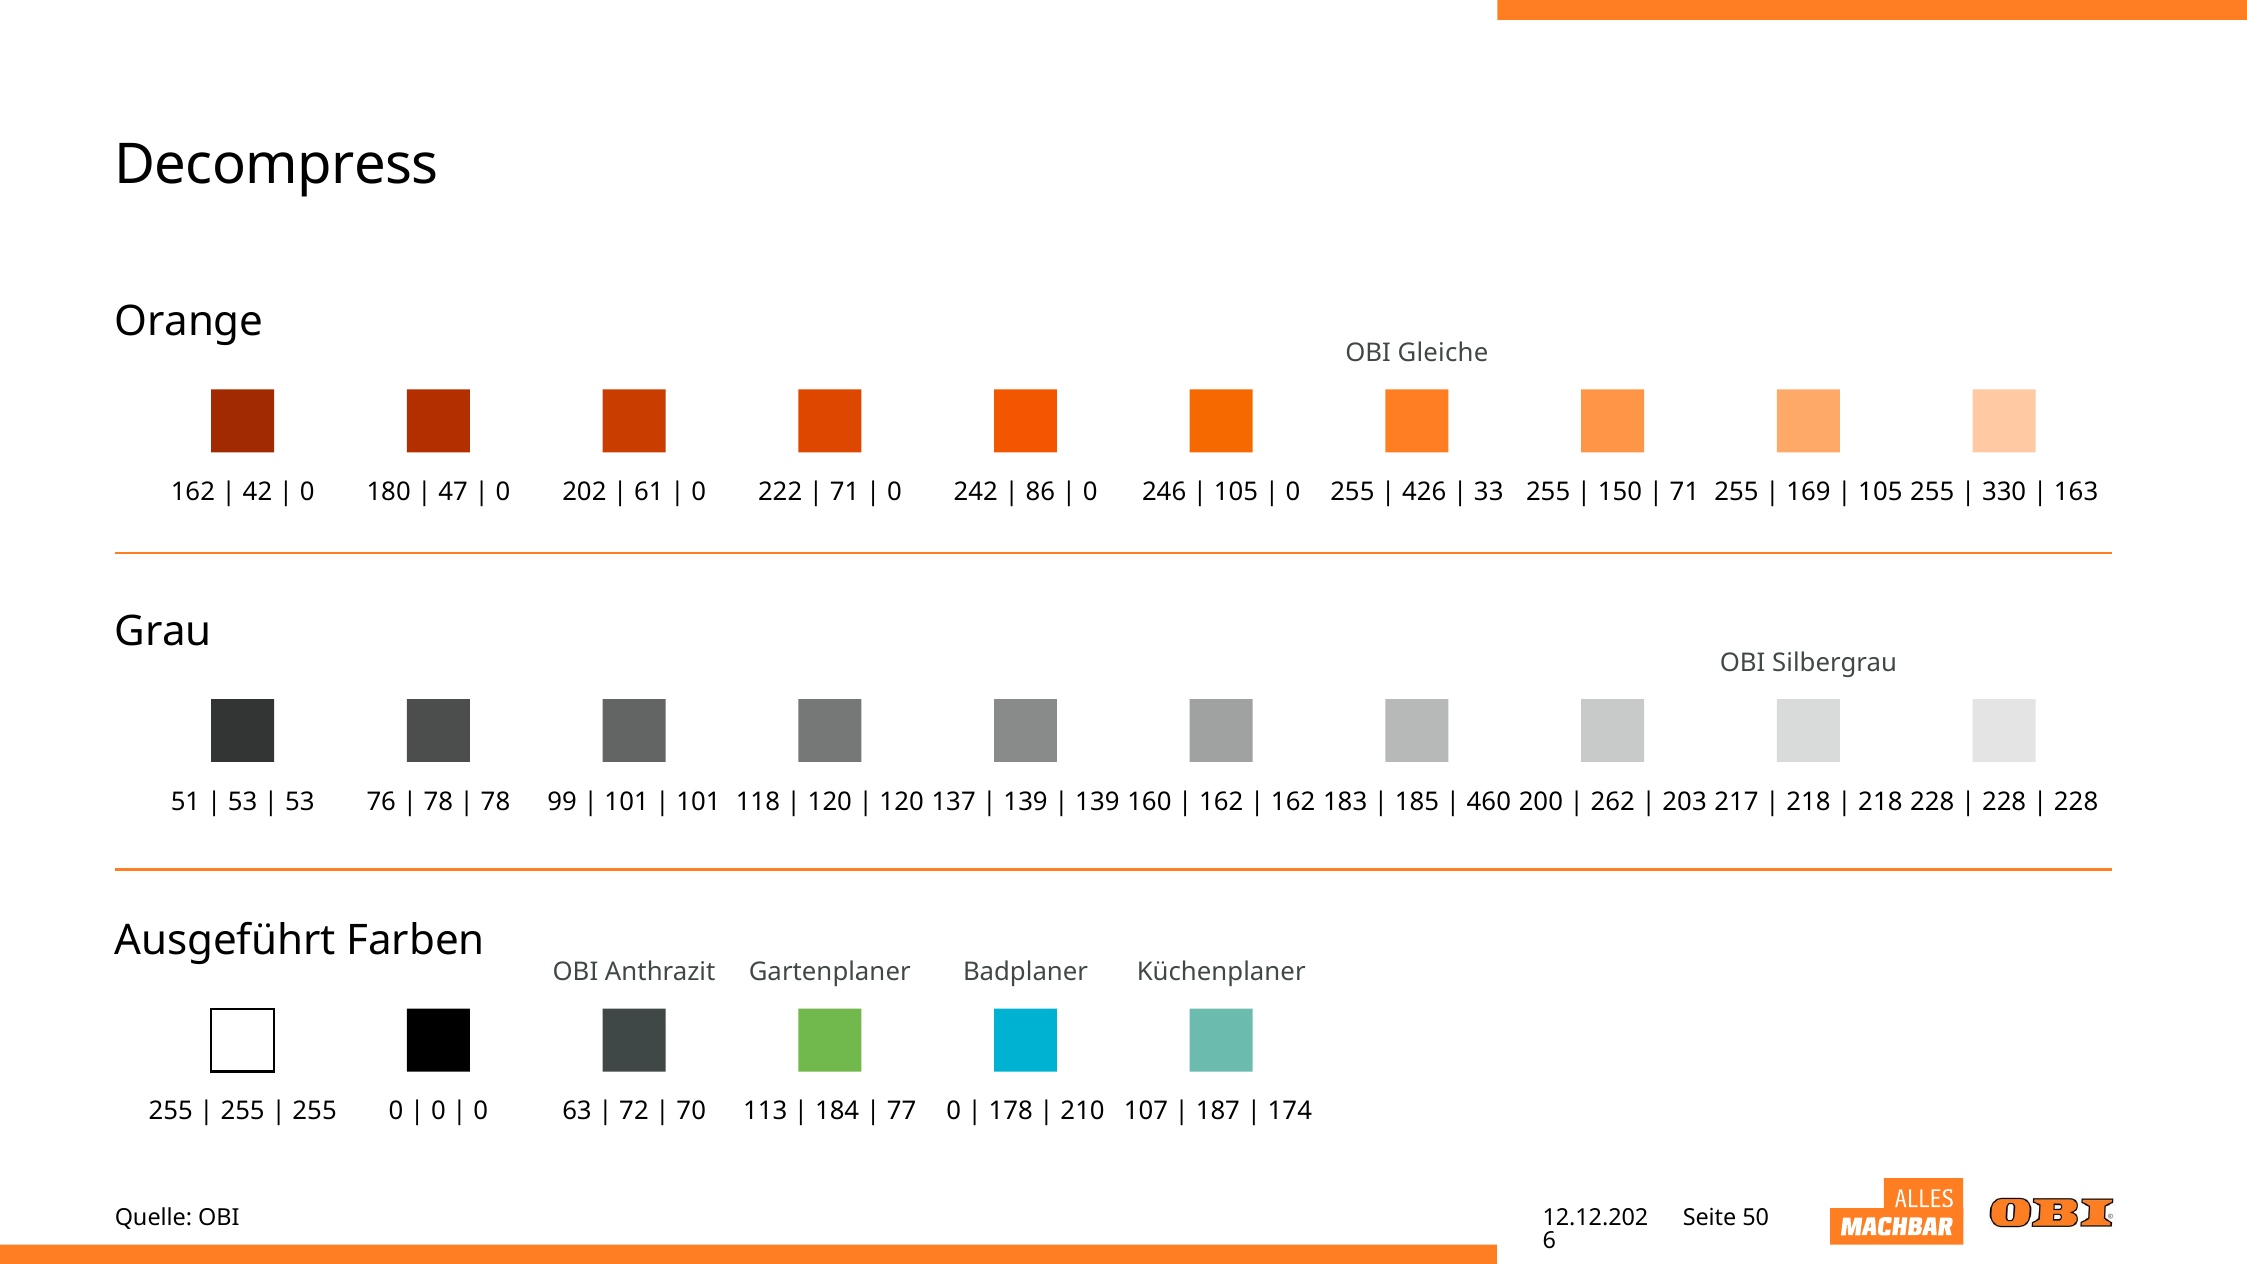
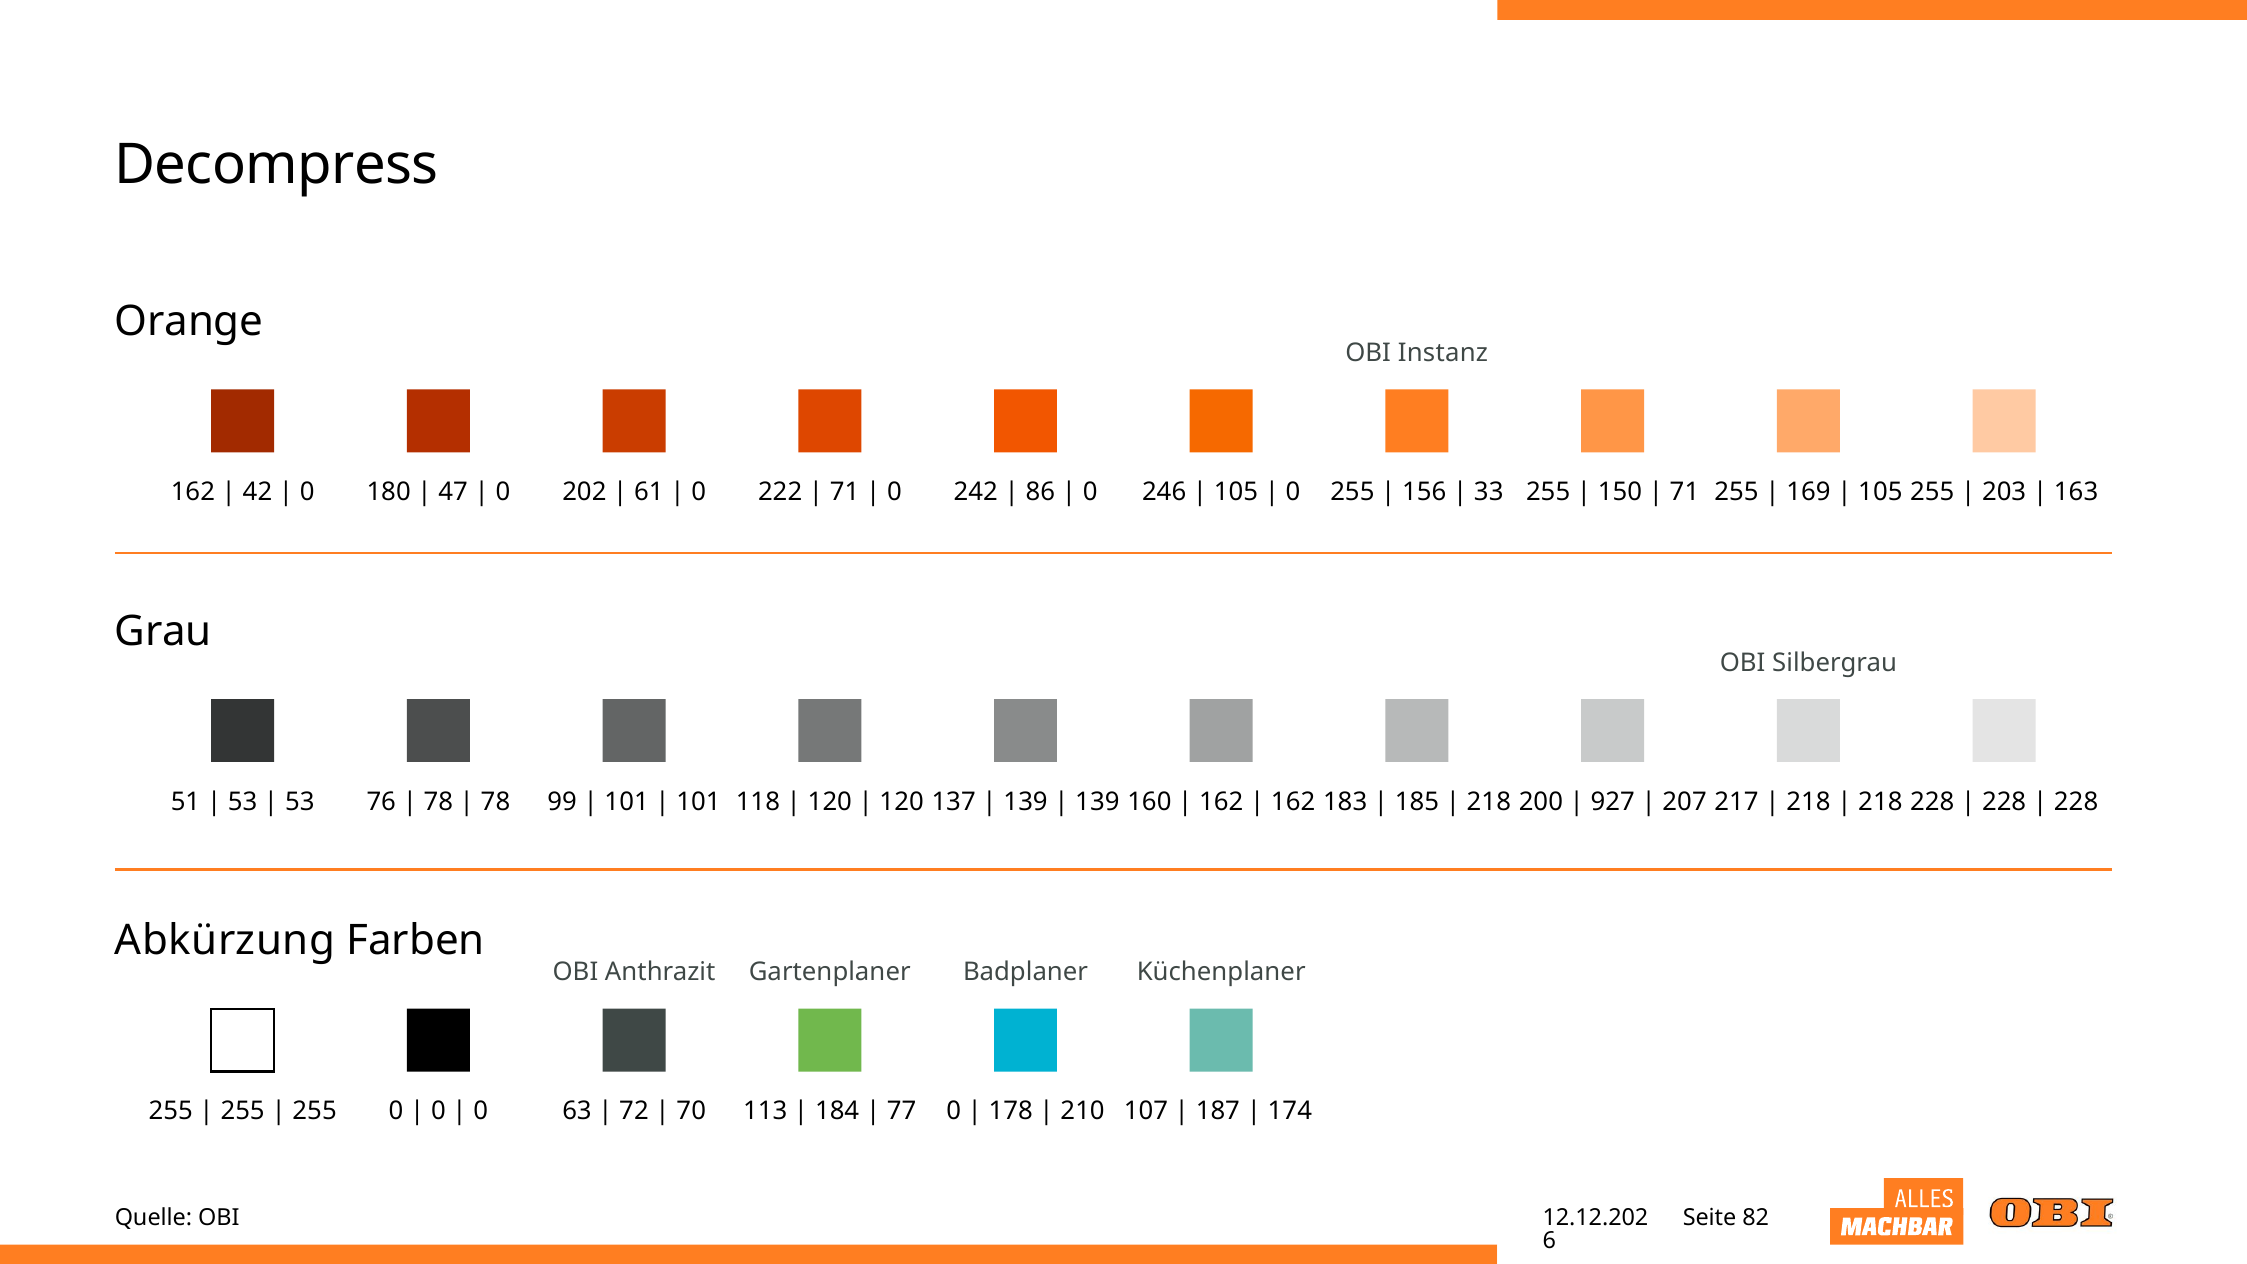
Gleiche: Gleiche -> Instanz (1443, 353)
426: 426 -> 156 (1424, 492)
330: 330 -> 203 (2004, 492)
460: 460 -> 218 (1489, 802)
262: 262 -> 927 (1613, 802)
203: 203 -> 207 (1685, 802)
Ausgeführt: Ausgeführt -> Abkürzung (225, 941)
50: 50 -> 82 (1756, 1218)
